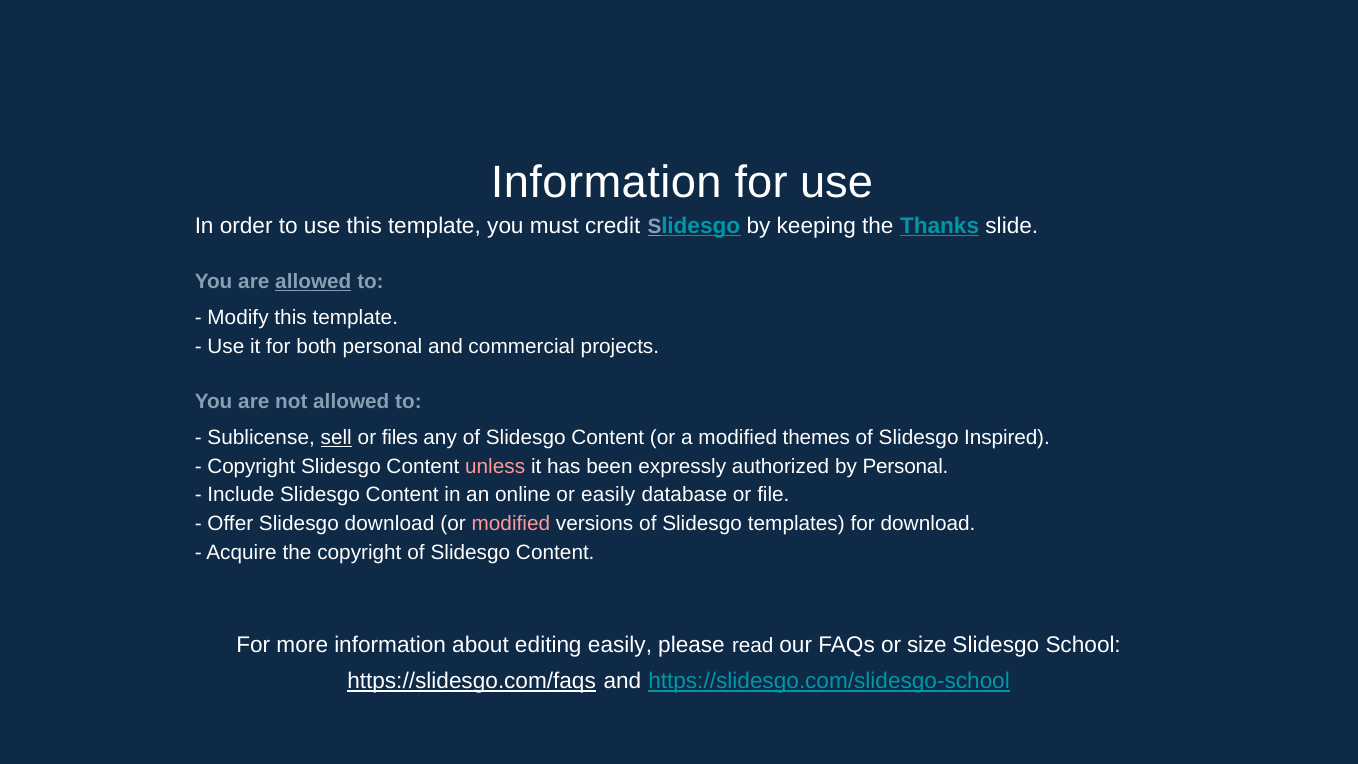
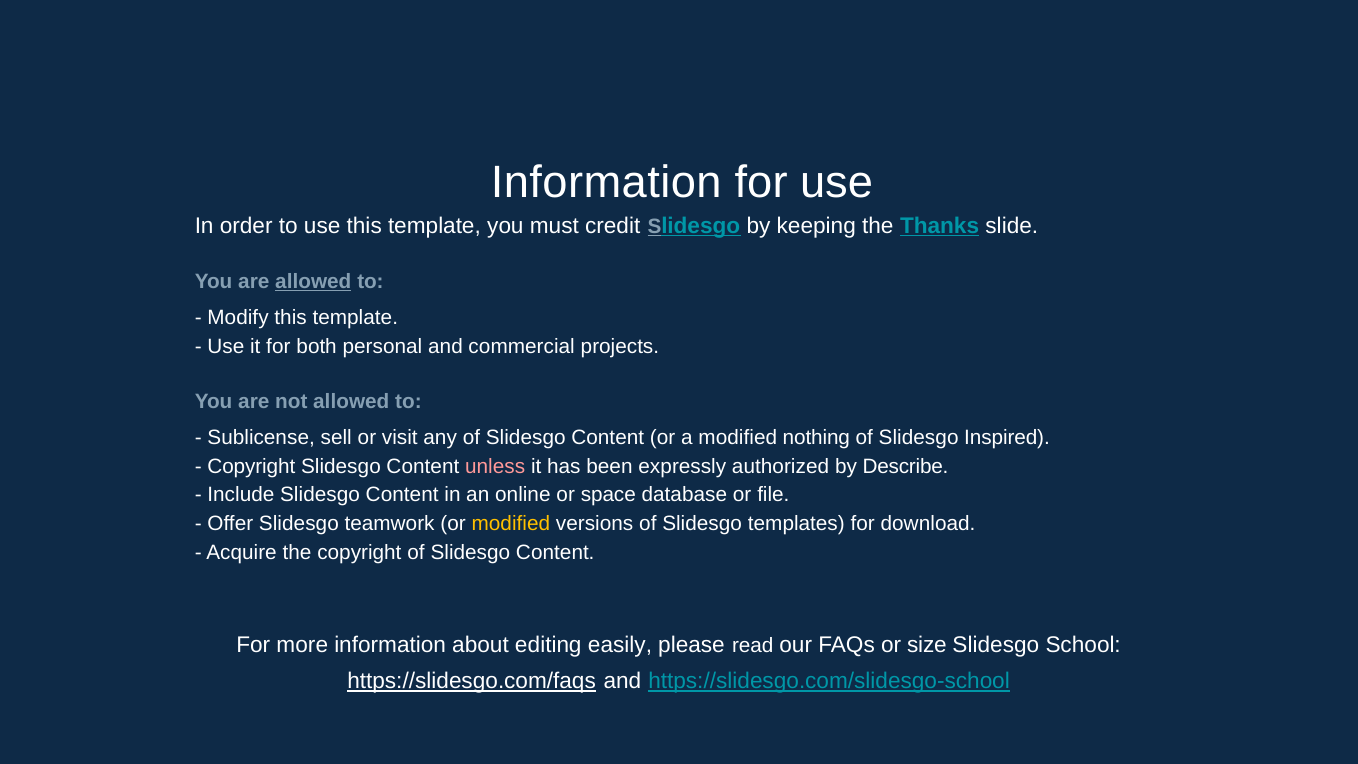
sell underline: present -> none (336, 438)
files: files -> visit (400, 438)
themes: themes -> nothing (816, 438)
by Personal: Personal -> Describe (905, 466)
or easily: easily -> space (608, 495)
Slidesgo download: download -> teamwork (390, 524)
modified colour: pink -> yellow (511, 524)
